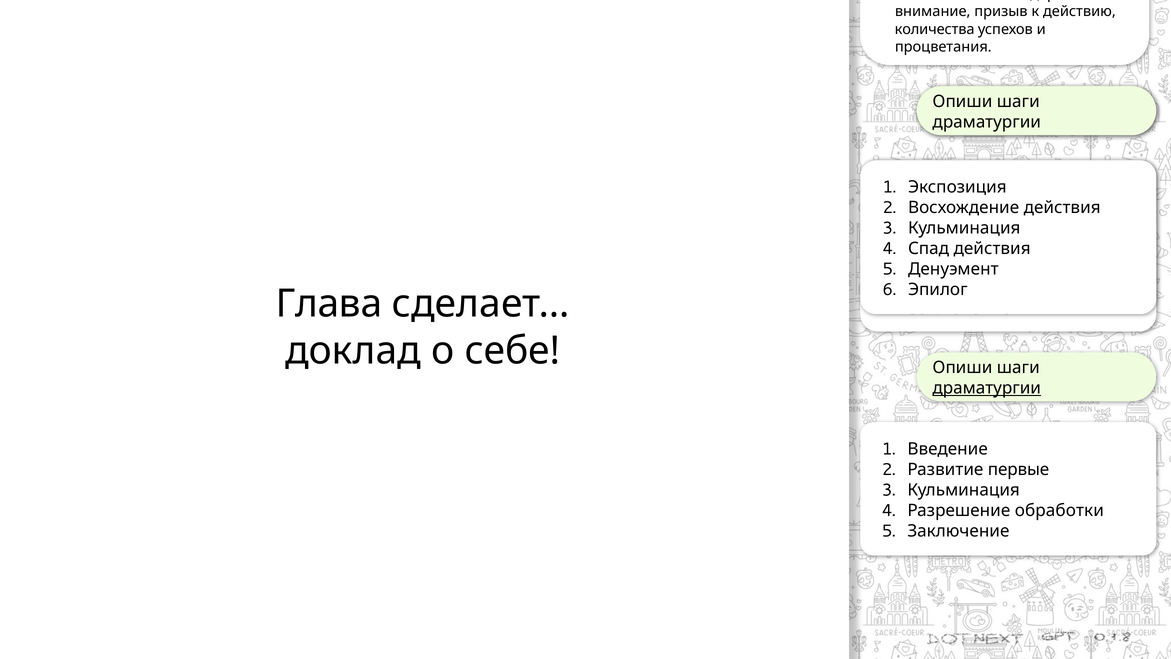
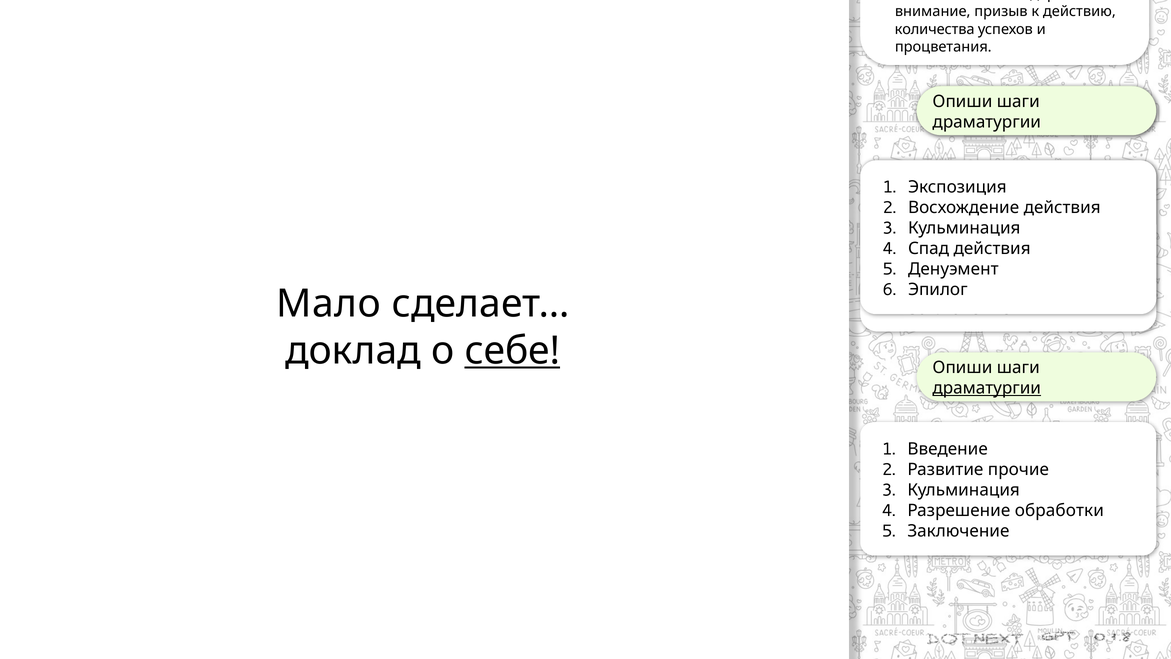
Глава: Глава -> Мало (329, 304)
себе underline: none -> present (512, 350)
первые: первые -> прочие (1018, 469)
